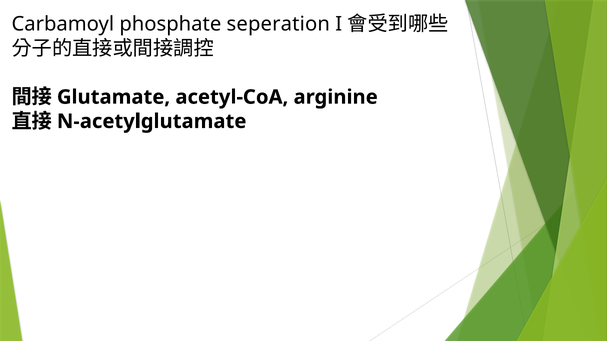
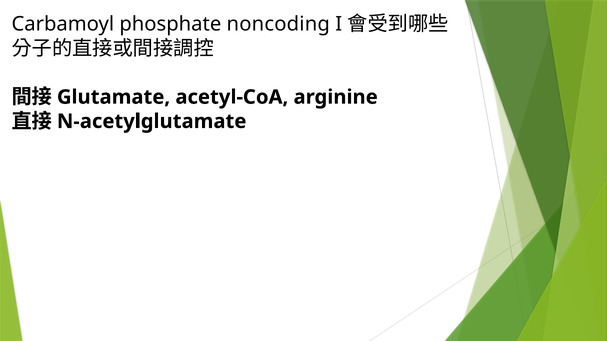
seperation: seperation -> noncoding (278, 24)
